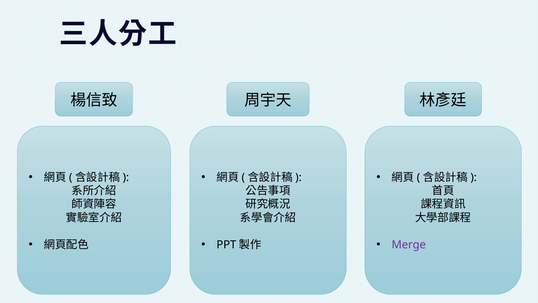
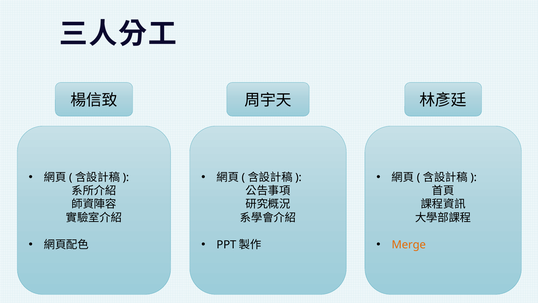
Merge colour: purple -> orange (409, 244)
